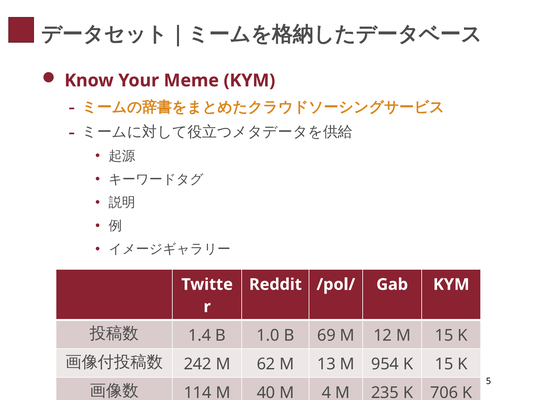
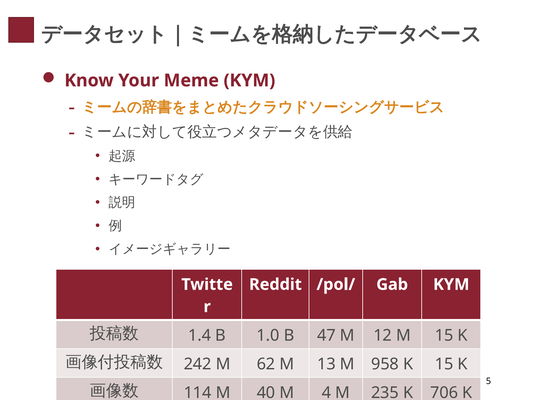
69: 69 -> 47 (326, 335)
954: 954 -> 958 (385, 364)
